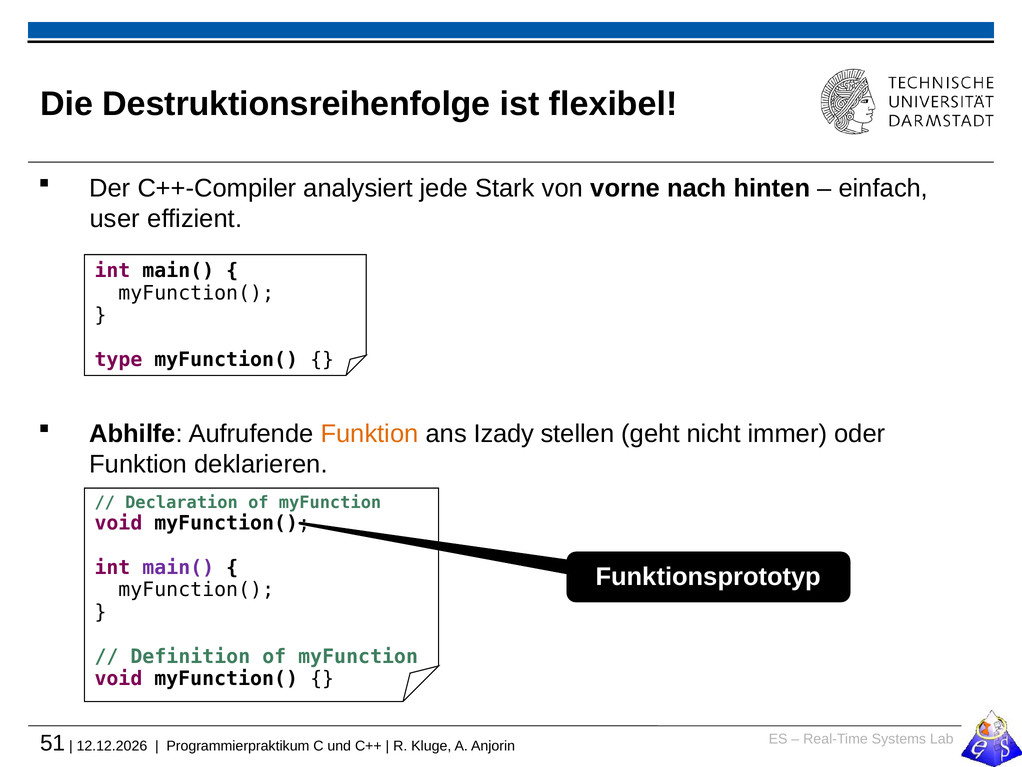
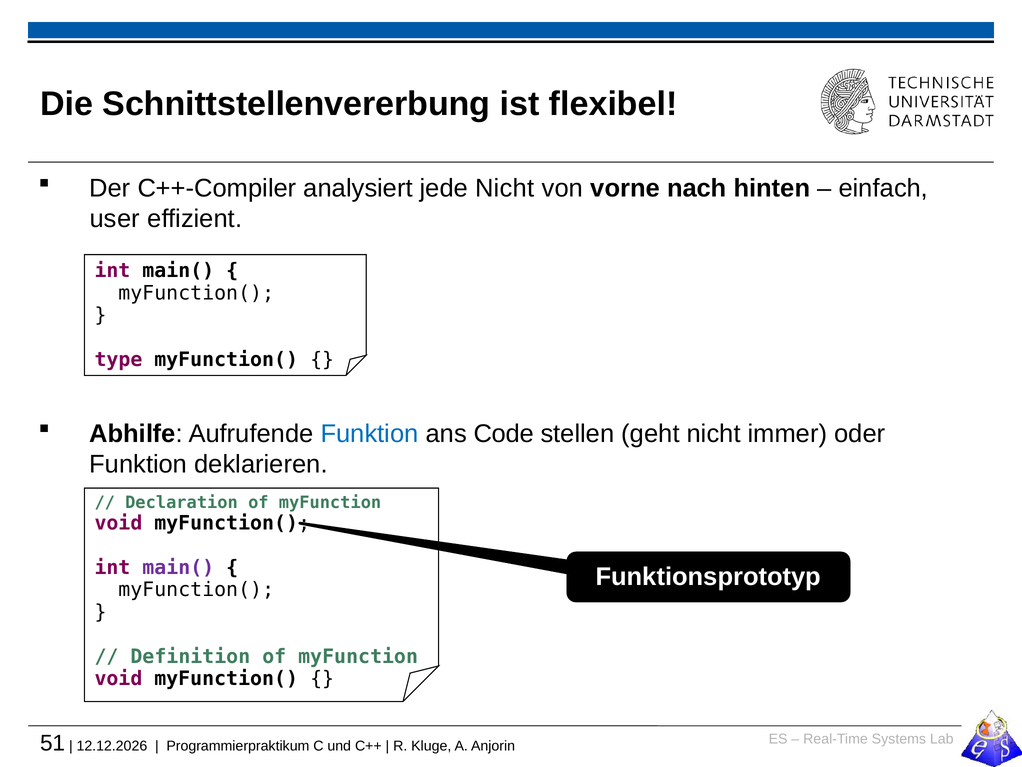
Destruktionsreihenfolge: Destruktionsreihenfolge -> Schnittstellenvererbung (296, 104)
jede Stark: Stark -> Nicht (505, 188)
Funktion colour: orange -> blue (370, 433)
Izady: Izady -> Code (504, 433)
